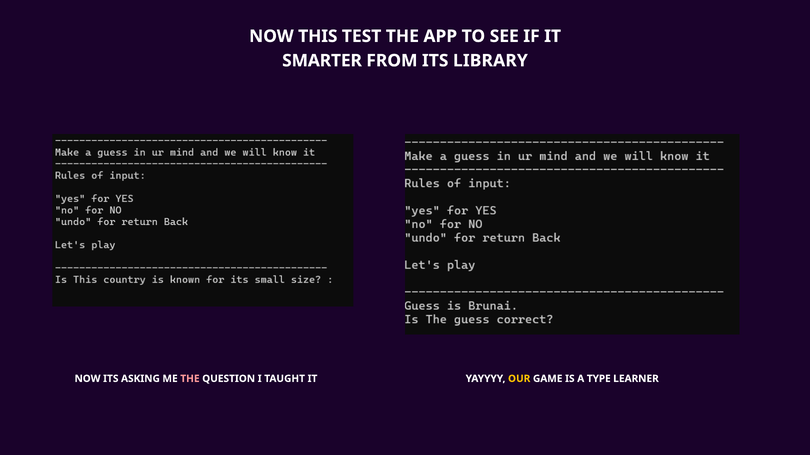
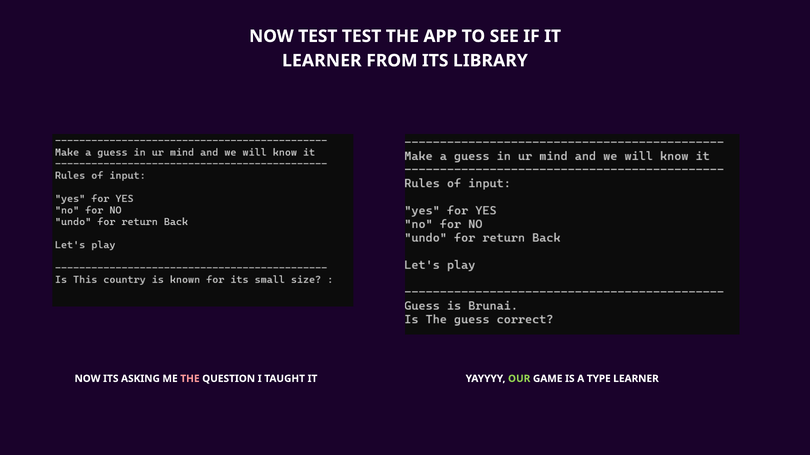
NOW THIS: THIS -> TEST (318, 36)
SMARTER: SMARTER -> LEARNER (322, 61)
OUR colour: yellow -> light green (519, 379)
